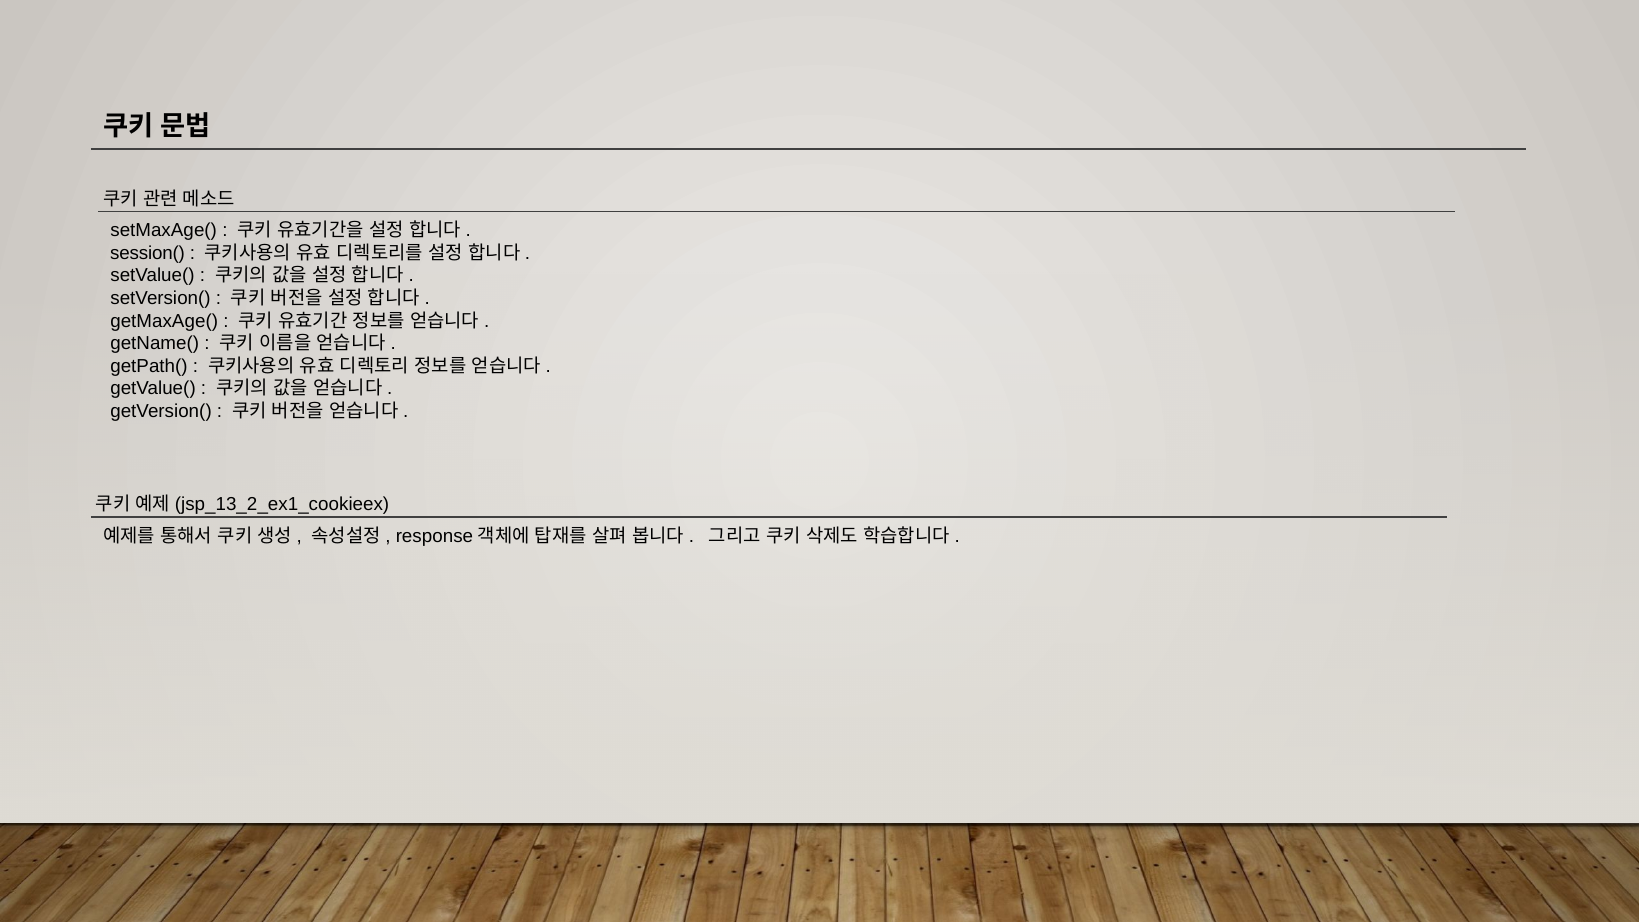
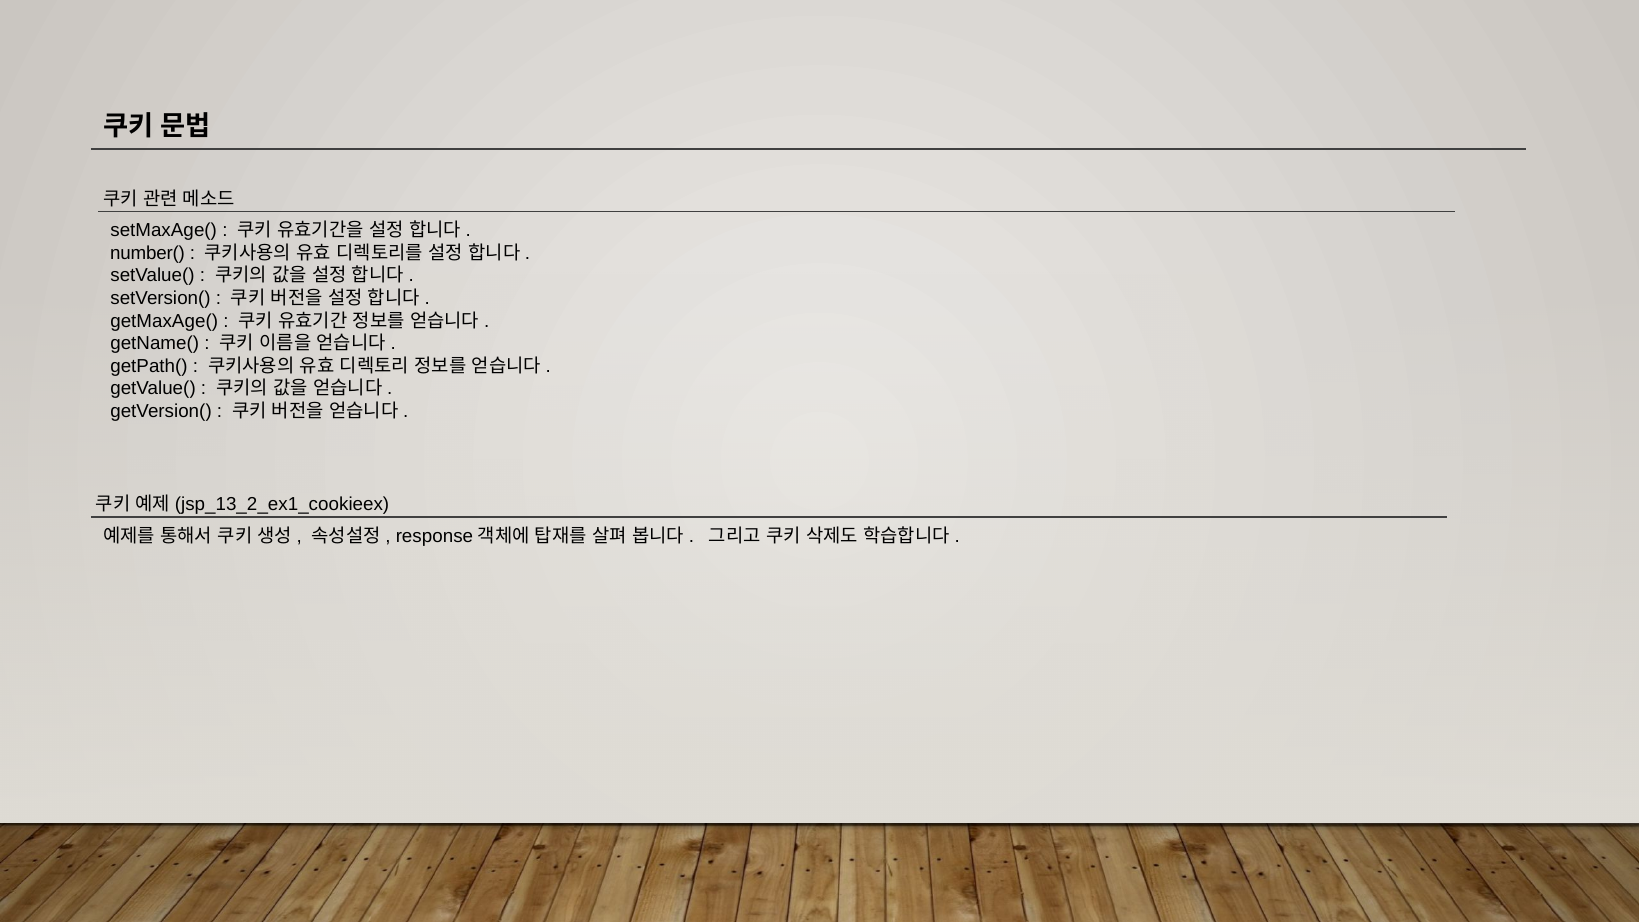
session(: session( -> number( (148, 253)
